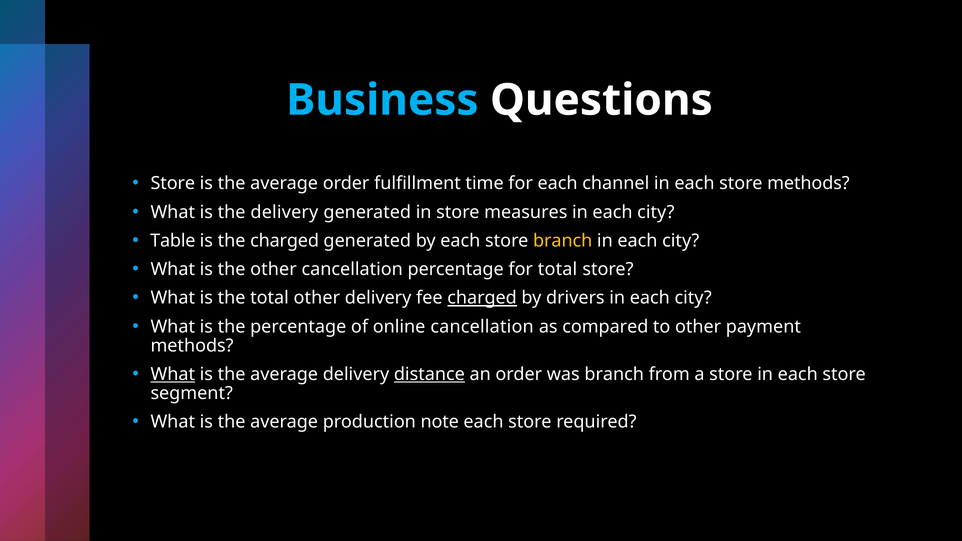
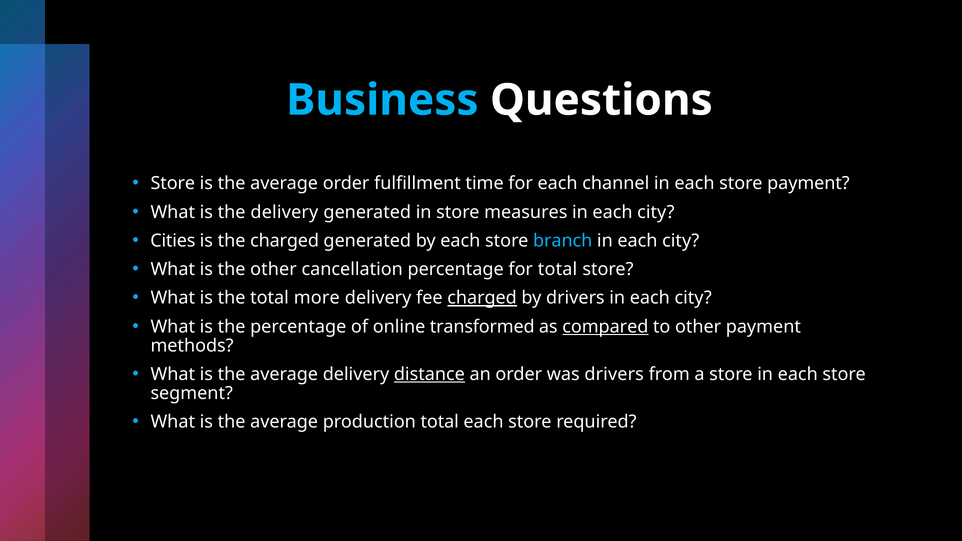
store methods: methods -> payment (808, 184)
Table: Table -> Cities (173, 241)
branch colour: yellow -> light blue (563, 241)
total other: other -> more (317, 298)
online cancellation: cancellation -> transformed (482, 327)
compared underline: none -> present (605, 327)
What underline: present -> none (173, 374)
was branch: branch -> drivers (614, 374)
production note: note -> total (440, 422)
